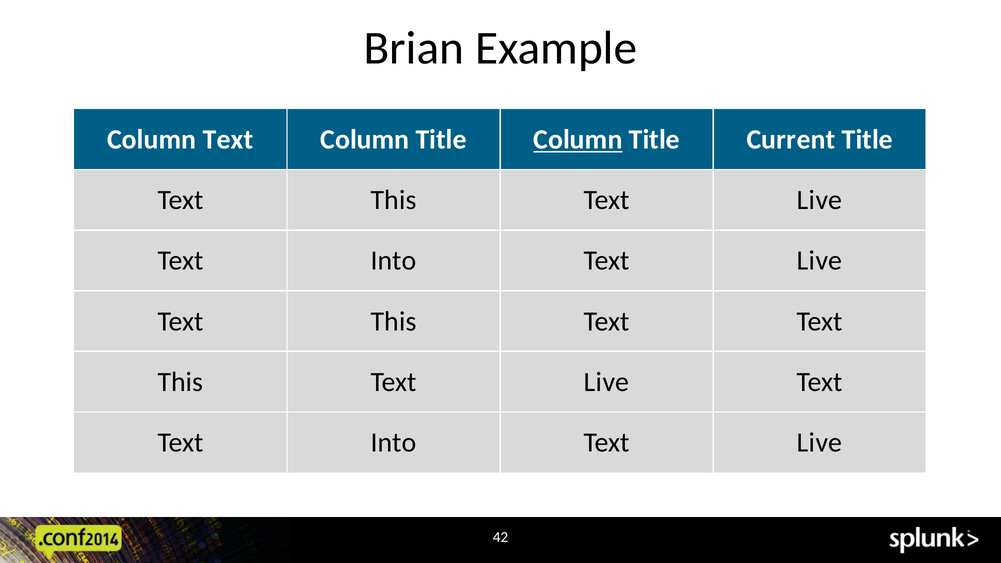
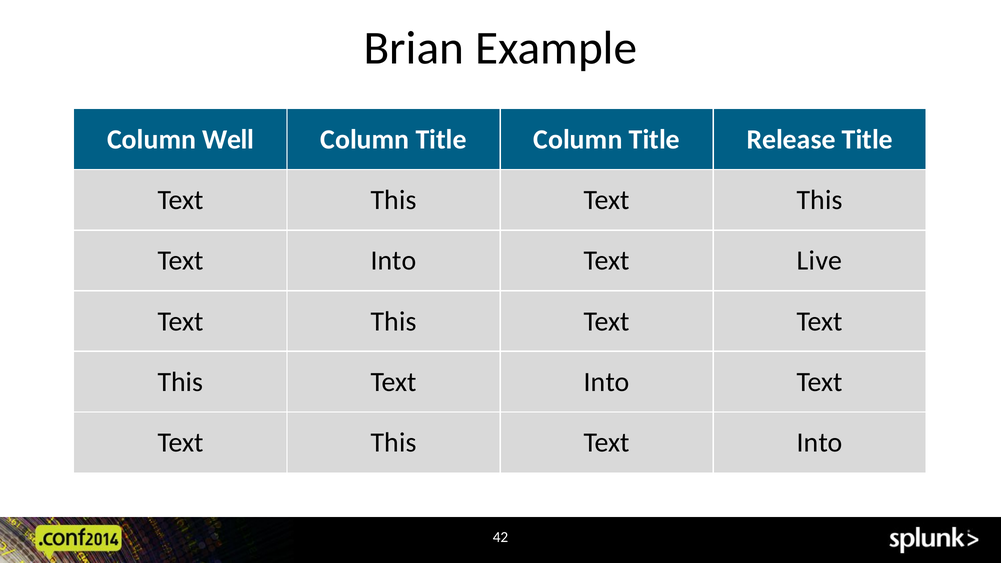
Column Text: Text -> Well (228, 140)
Column underline: present -> none (578, 140)
Current: Current -> Release (791, 140)
Live: Live -> This (820, 200)
Live: Live -> Into (607, 382)
Into: Into -> This (394, 443)
Live: Live -> Into (820, 443)
